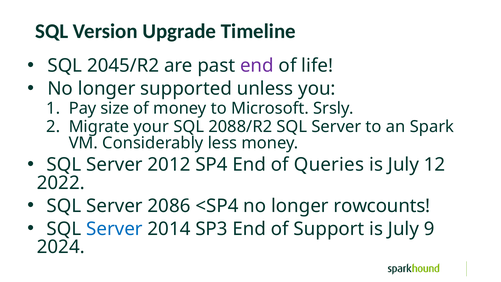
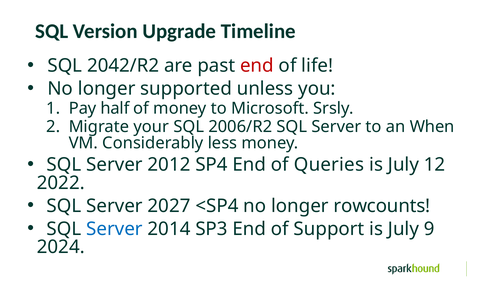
2045/R2: 2045/R2 -> 2042/R2 (123, 66)
end colour: purple -> red (257, 66)
size: size -> half (115, 108)
2088/R2: 2088/R2 -> 2006/R2 (240, 127)
Spark: Spark -> When (432, 127)
2086: 2086 -> 2027 (169, 206)
